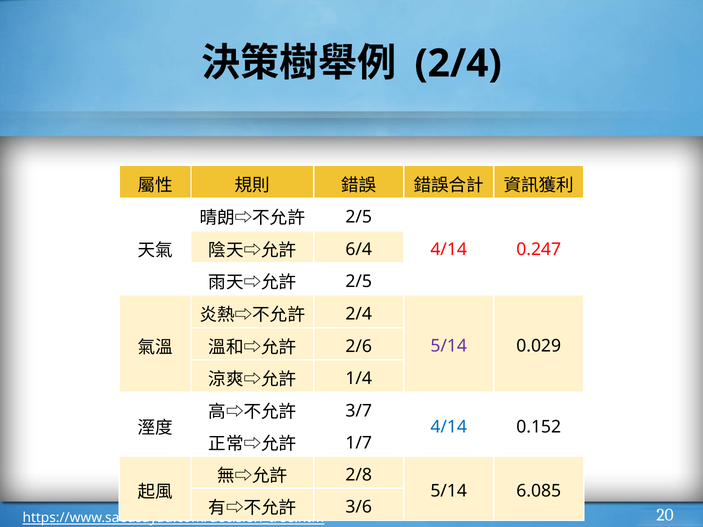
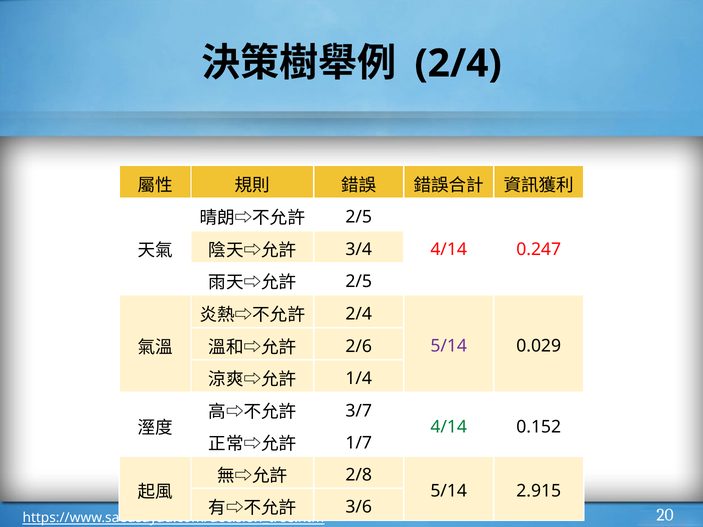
6/4: 6/4 -> 3/4 (359, 250)
4/14 colour: blue -> green (449, 427)
6.085: 6.085 -> 2.915 (539, 491)
